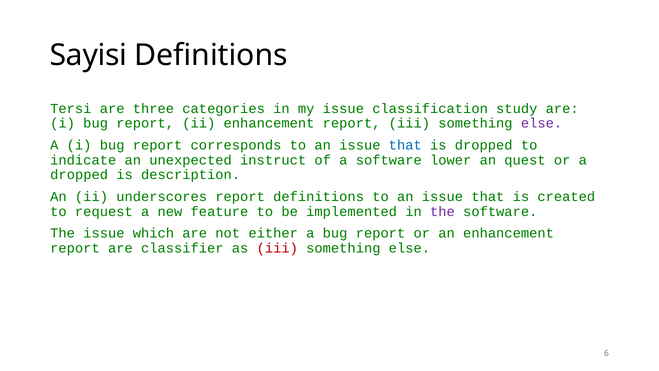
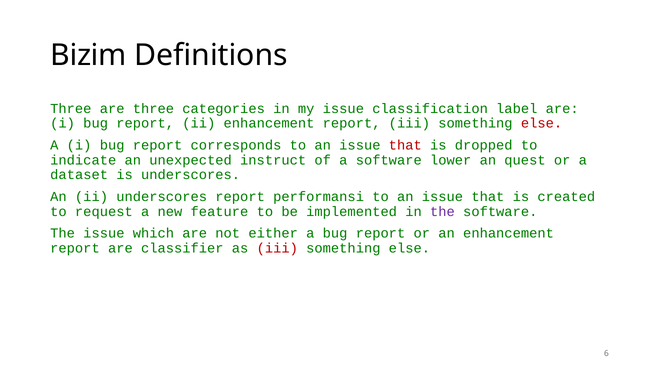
Sayisi: Sayisi -> Bizim (88, 55)
Tersi: Tersi -> Three (71, 109)
study: study -> label (517, 109)
else colour: purple -> red (542, 123)
that colour: blue -> red (405, 145)
dropped: dropped -> dataset (79, 175)
is description: description -> underscores (191, 175)
report definitions: definitions -> performansi (319, 196)
